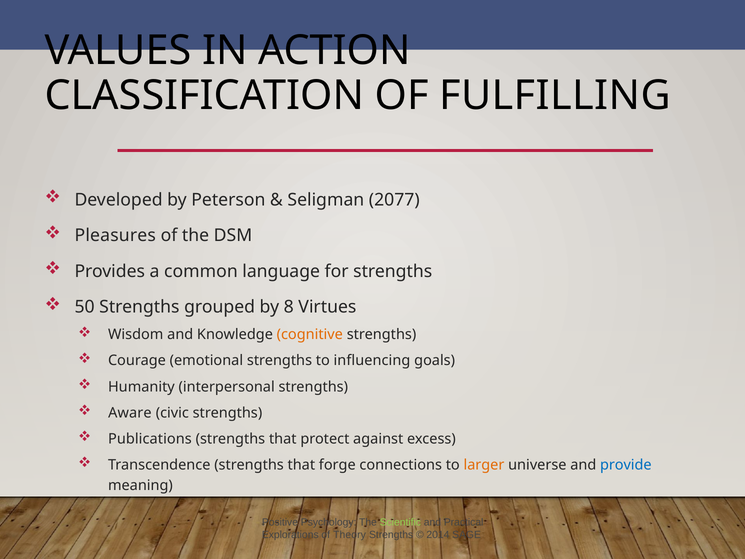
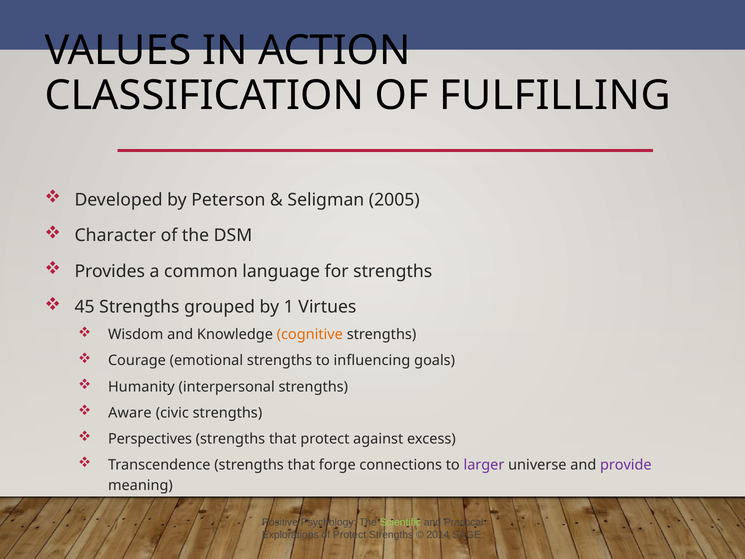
2077: 2077 -> 2005 (394, 200)
Pleasures: Pleasures -> Character (115, 235)
50: 50 -> 45 (85, 307)
8: 8 -> 1 (289, 307)
Publications: Publications -> Perspectives (150, 439)
larger colour: orange -> purple (484, 465)
provide colour: blue -> purple (626, 465)
of Theory: Theory -> Protect (350, 535)
